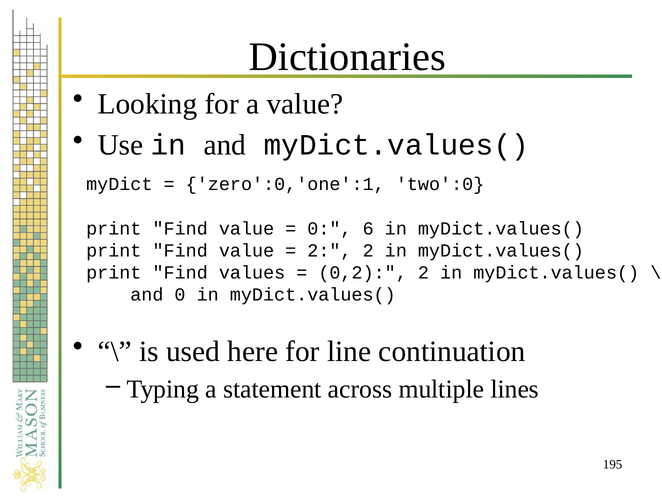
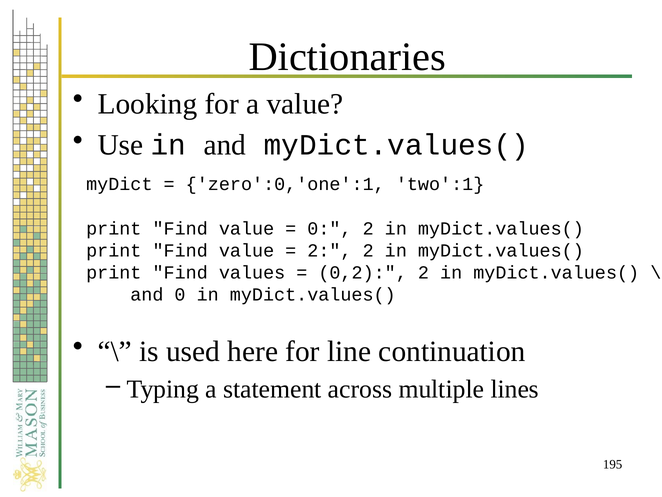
two':0: two':0 -> two':1 (440, 184)
0 6: 6 -> 2 (368, 228)
